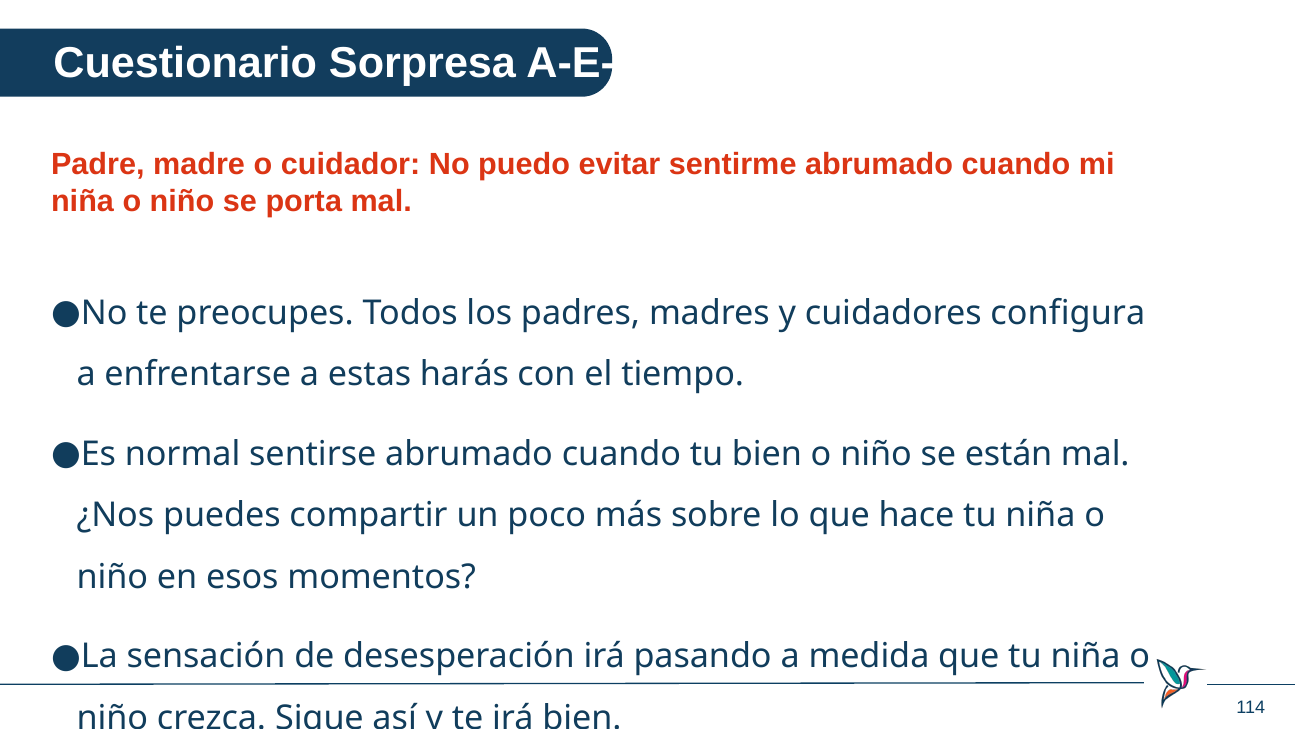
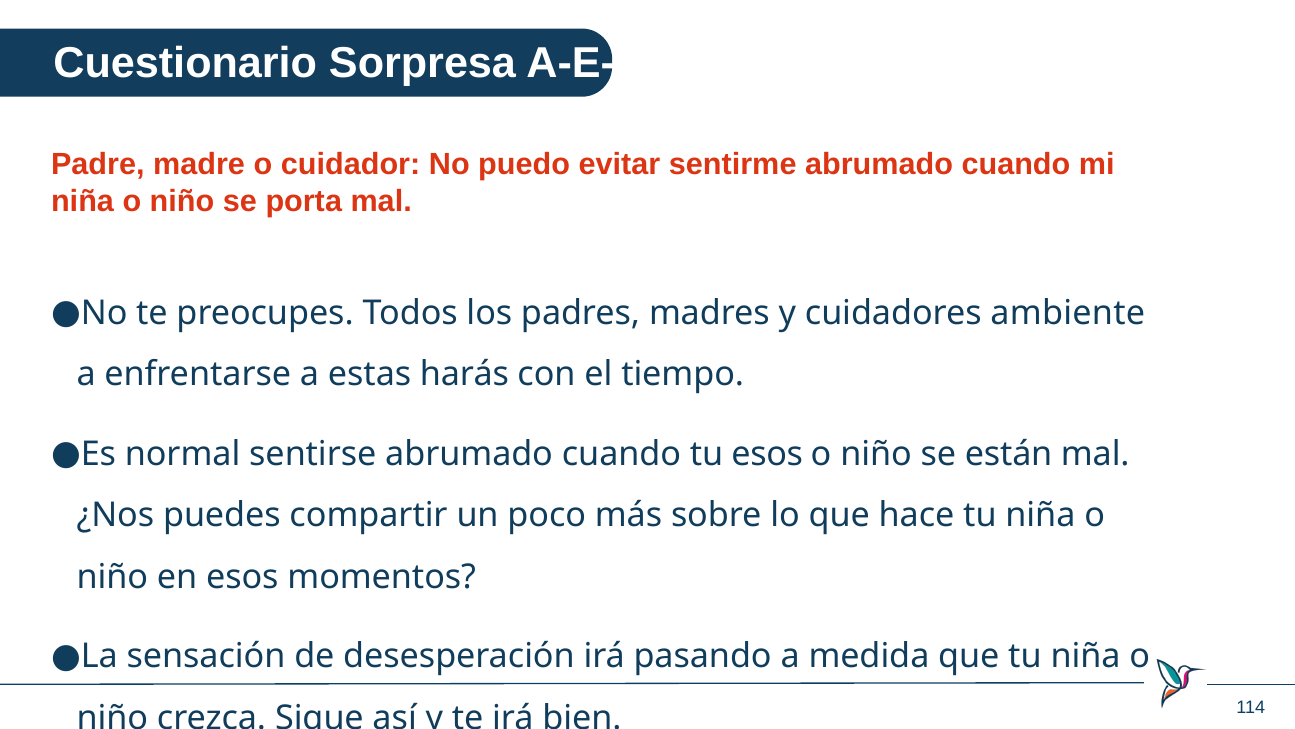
configura: configura -> ambiente (1068, 313)
tu bien: bien -> esos (767, 454)
